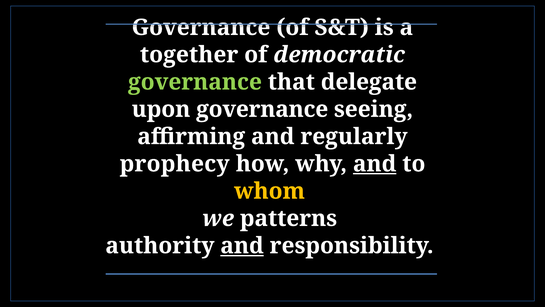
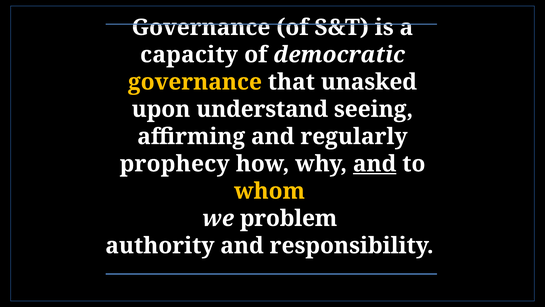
together: together -> capacity (189, 55)
governance colour: light green -> yellow (195, 82)
delegate: delegate -> unasked (369, 82)
upon governance: governance -> understand (262, 109)
patterns: patterns -> problem (289, 218)
and underline: present -> none (242, 245)
